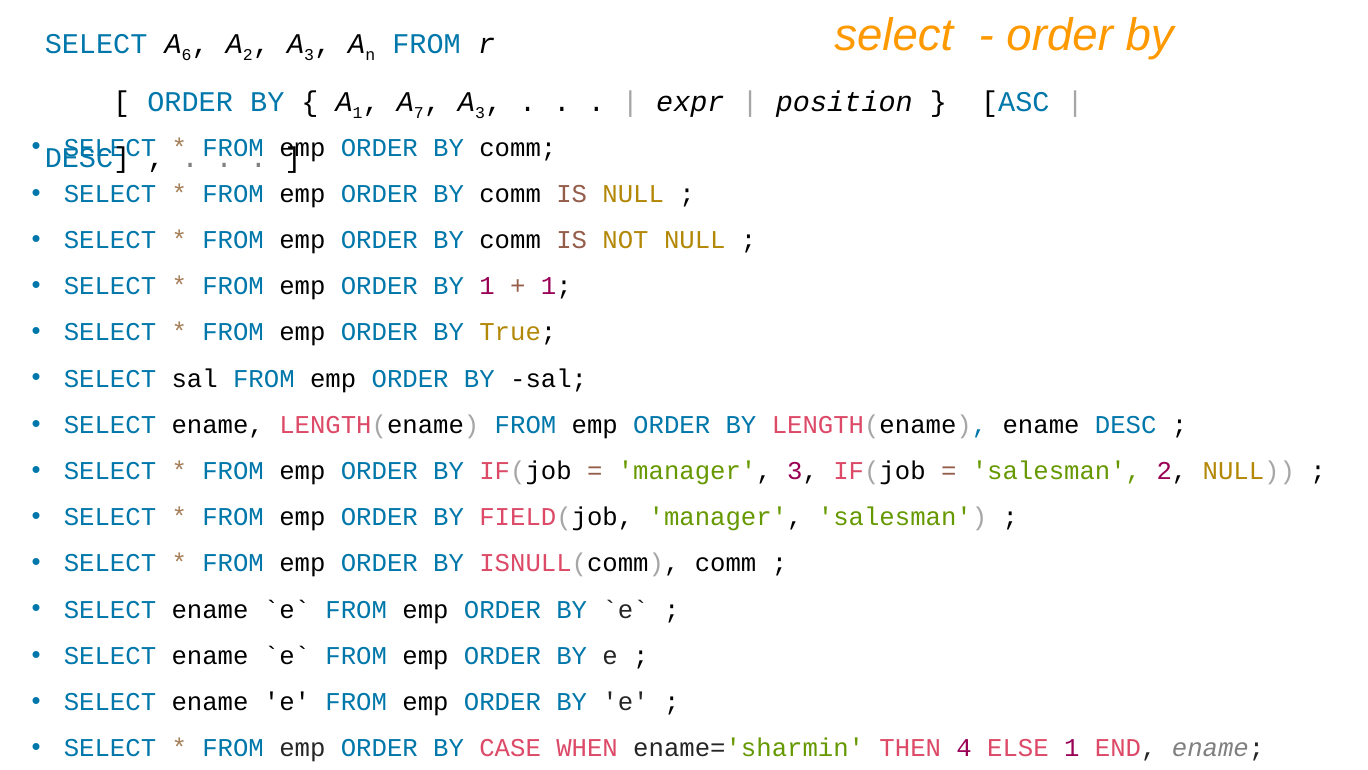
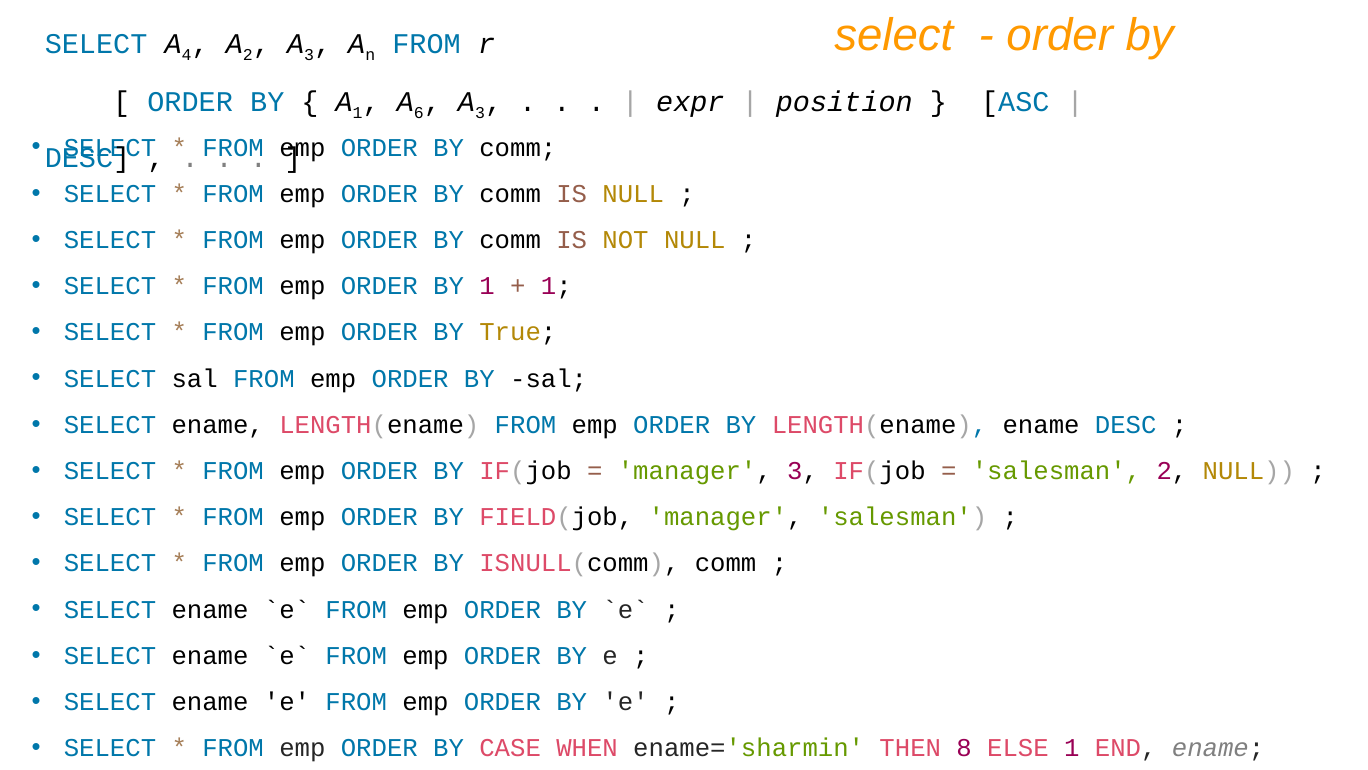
6: 6 -> 4 (187, 55)
7: 7 -> 6 (419, 113)
4: 4 -> 8 (964, 748)
